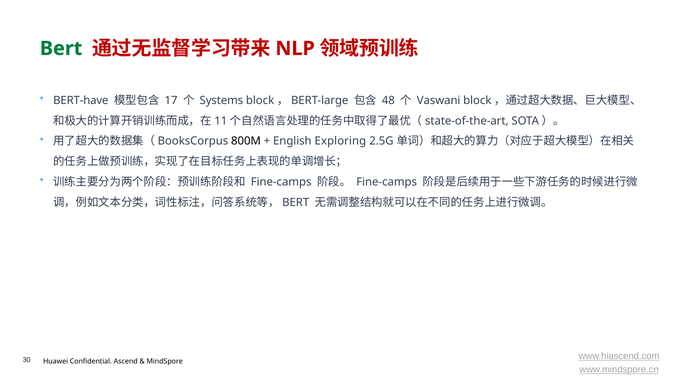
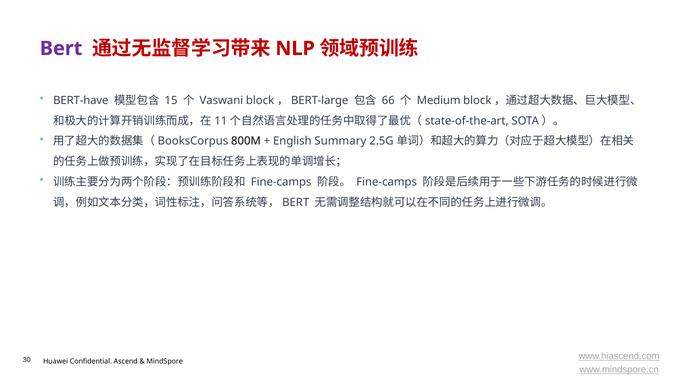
Bert colour: green -> purple (61, 48)
17: 17 -> 15 (171, 100)
Systems: Systems -> Vaswani (221, 100)
48: 48 -> 66 (388, 100)
Vaswani: Vaswani -> Medium (439, 100)
Exploring: Exploring -> Summary (340, 141)
